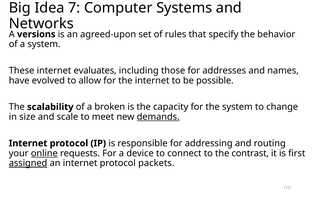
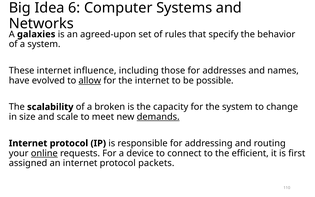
7: 7 -> 6 (74, 8)
versions: versions -> galaxies (36, 34)
evaluates: evaluates -> influence (95, 71)
allow underline: none -> present (90, 80)
contrast: contrast -> efficient (250, 153)
assigned underline: present -> none (28, 163)
